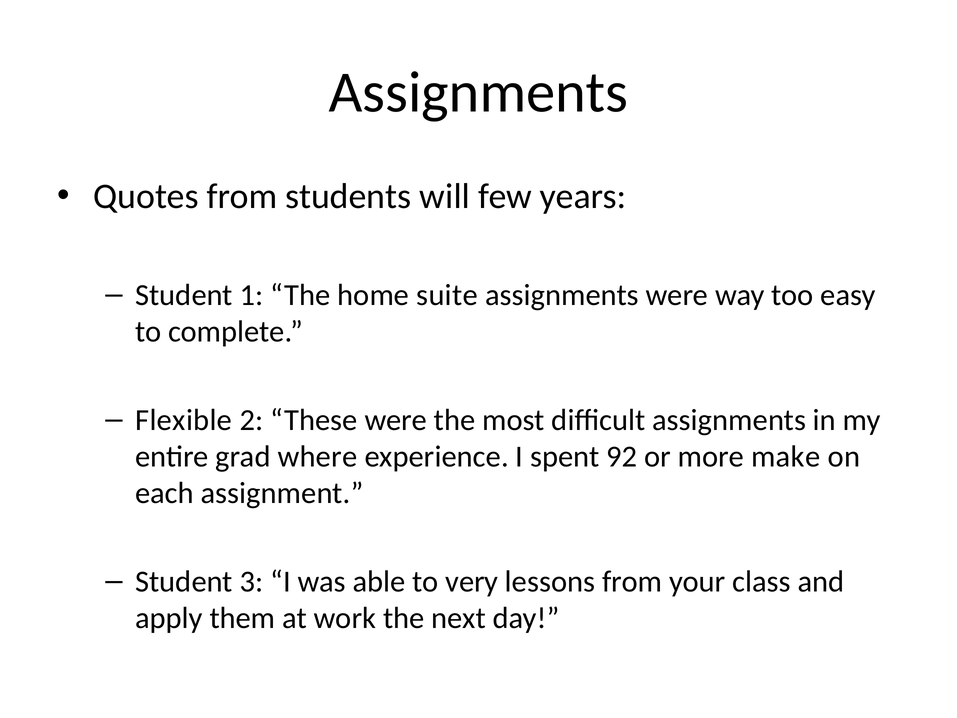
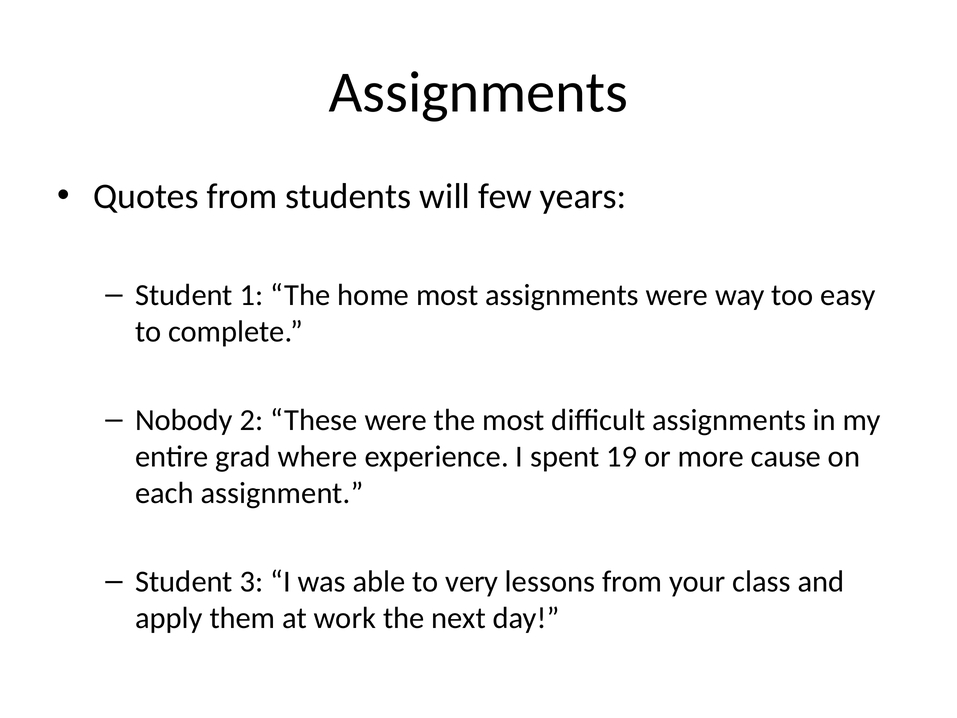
home suite: suite -> most (447, 295)
Flexible: Flexible -> Nobody (184, 420)
92: 92 -> 19 (622, 456)
make: make -> cause (786, 456)
